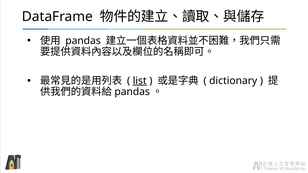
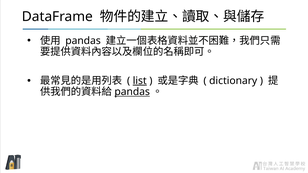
pandas underline: none -> present (132, 92)
